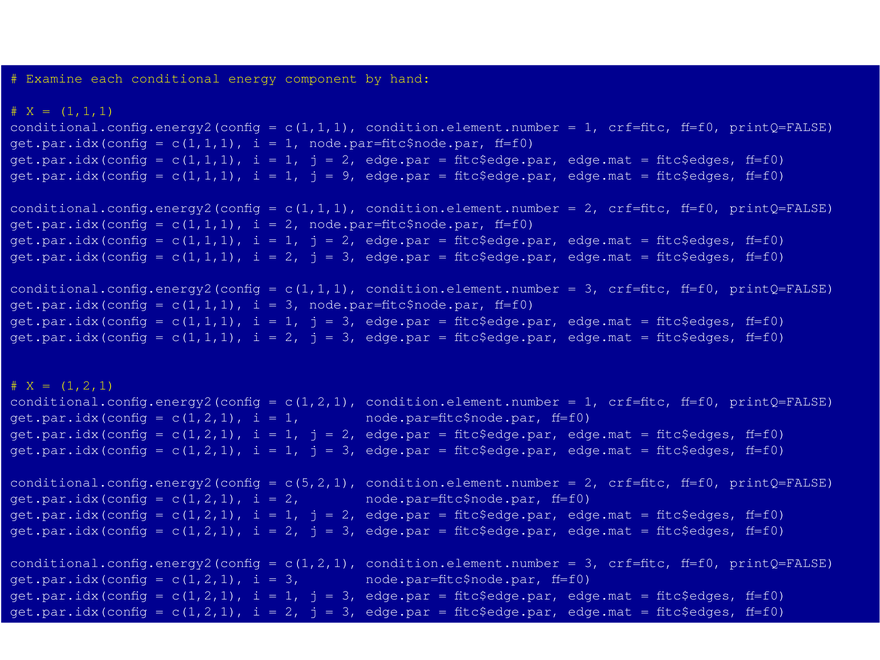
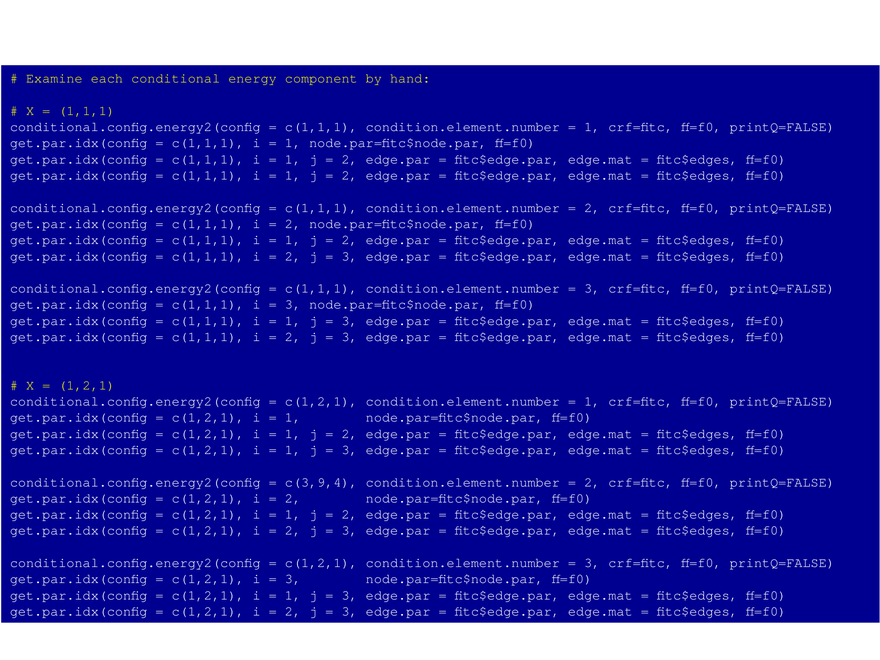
9: 9 -> 2 (350, 175)
c(5,2,1: c(5,2,1 -> c(3,9,4 (321, 482)
